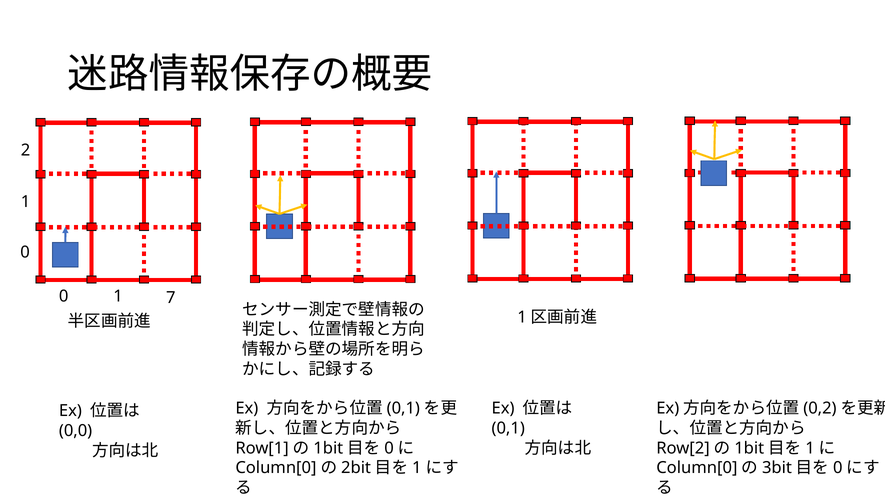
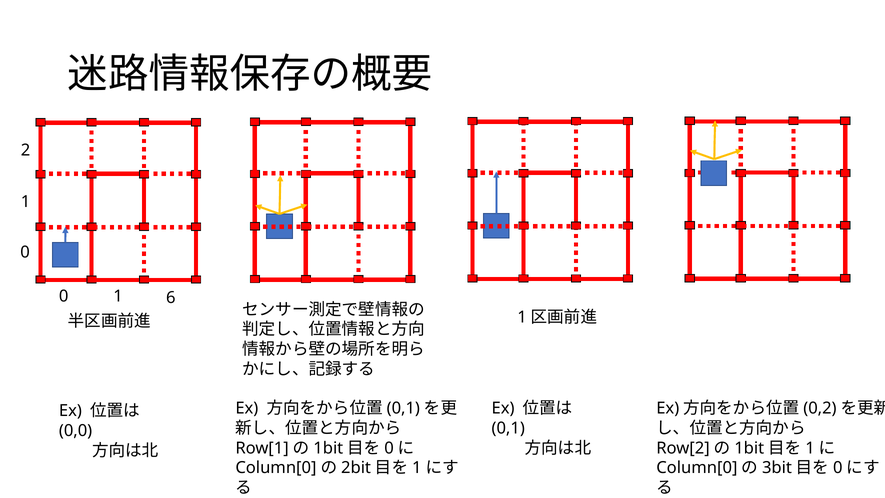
7: 7 -> 6 (171, 298)
